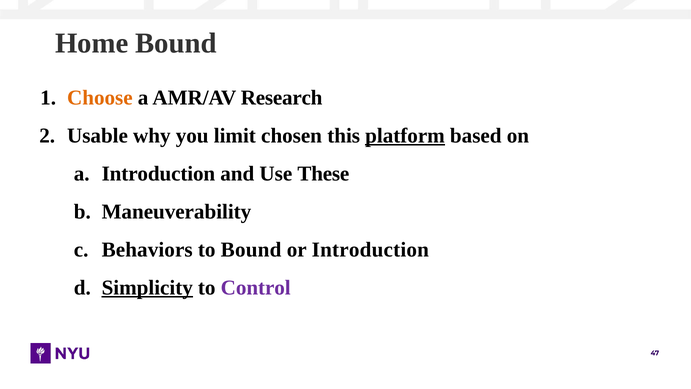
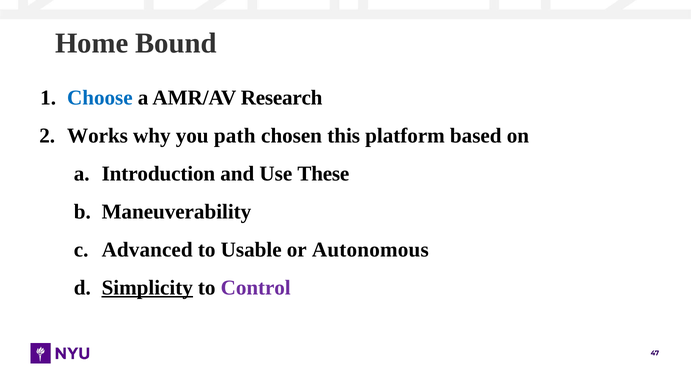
Choose colour: orange -> blue (100, 98)
Usable: Usable -> Works (98, 136)
limit: limit -> path (235, 136)
platform underline: present -> none (405, 136)
Behaviors: Behaviors -> Advanced (147, 249)
to Bound: Bound -> Usable (251, 249)
or Introduction: Introduction -> Autonomous (370, 249)
